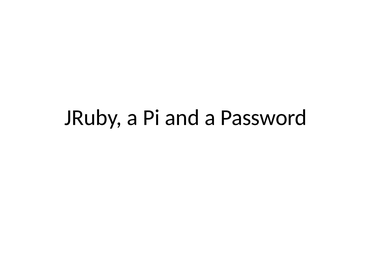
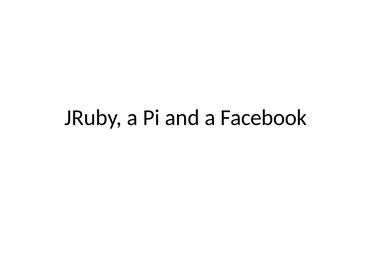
Password: Password -> Facebook (264, 118)
